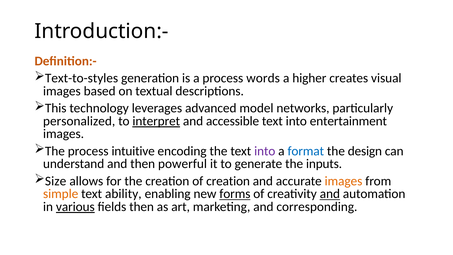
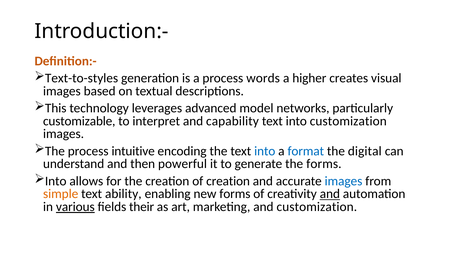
personalized: personalized -> customizable (79, 121)
interpret underline: present -> none (156, 121)
accessible: accessible -> capability (232, 121)
into entertainment: entertainment -> customization (348, 121)
into colour: purple -> blue (265, 151)
design: design -> digital (365, 151)
the inputs: inputs -> forms (324, 164)
Size: Size -> Into (56, 181)
images colour: orange -> blue (343, 181)
forms underline: present -> none (235, 194)
fields then: then -> their (142, 207)
and corresponding: corresponding -> customization (317, 207)
